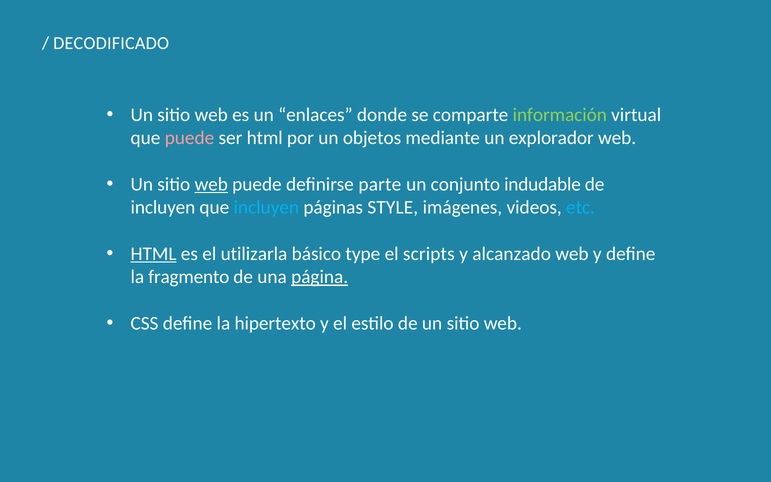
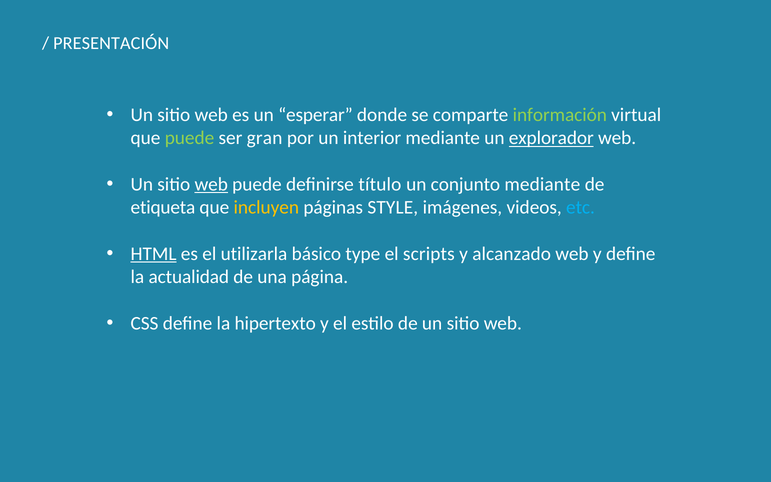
DECODIFICADO: DECODIFICADO -> PRESENTACIÓN (111, 43)
enlaces: enlaces -> esperar (315, 115)
puede colour: pink -> light green (190, 138)
ser html: html -> gran (265, 138)
objetos: objetos -> interior (372, 138)
explorador underline: none -> present (551, 138)
parte: parte -> título (380, 184)
conjunto indudable: indudable -> mediante (542, 184)
incluyen: incluyen -> etiqueta (163, 207)
incluyen colour: light blue -> yellow (266, 207)
fragmento: fragmento -> actualidad (189, 277)
página underline: present -> none (320, 277)
